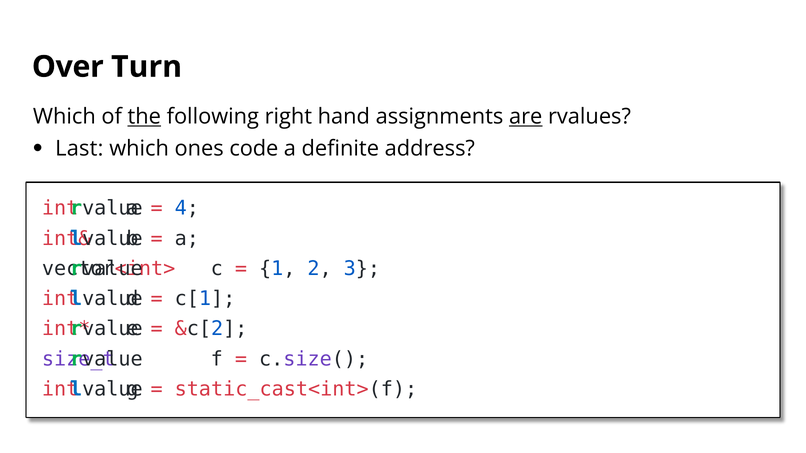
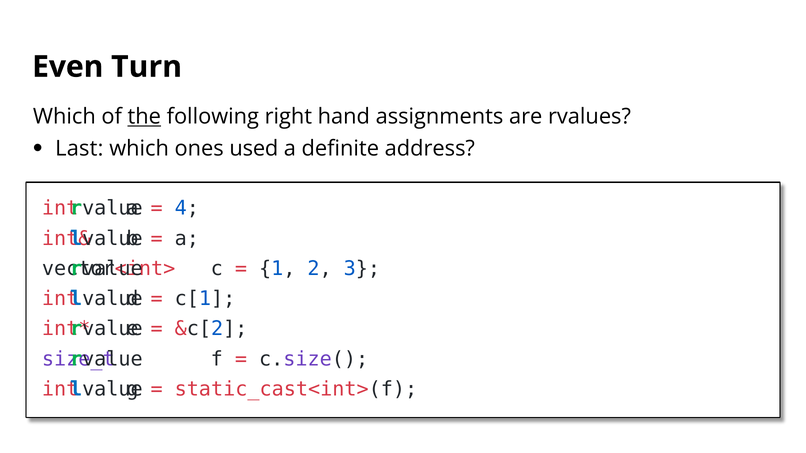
Over: Over -> Even (68, 67)
are underline: present -> none (526, 117)
code: code -> used (254, 149)
